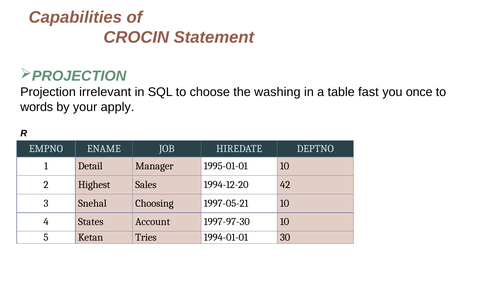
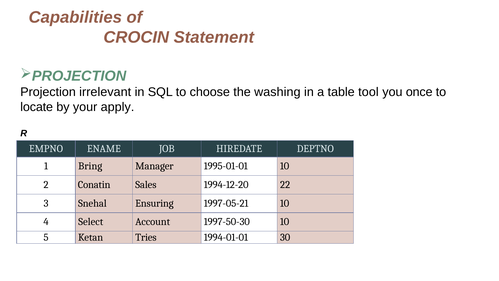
fast: fast -> tool (368, 92)
words: words -> locate (37, 107)
Detail: Detail -> Bring (90, 166)
Highest: Highest -> Conatin (94, 185)
42: 42 -> 22 (285, 185)
Choosing: Choosing -> Ensuring (154, 203)
States: States -> Select (91, 222)
1997-97-30: 1997-97-30 -> 1997-50-30 (227, 222)
